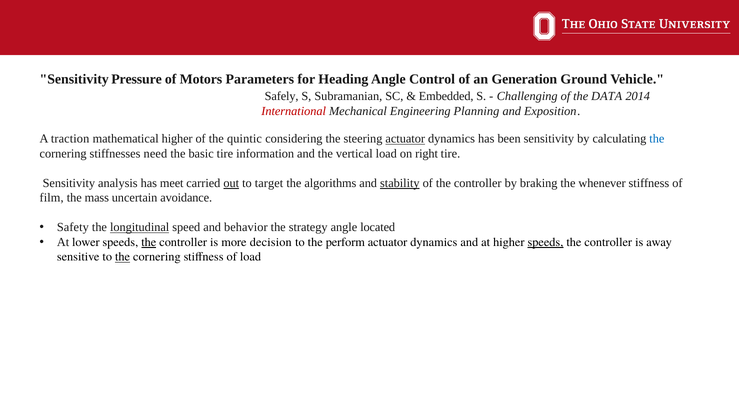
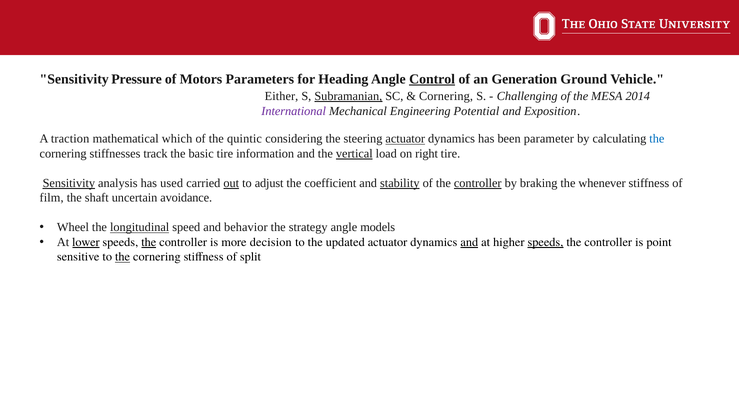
Control underline: none -> present (432, 79)
Safely: Safely -> Either (282, 96)
Subramanian underline: none -> present (348, 96)
Embedded: Embedded -> Cornering (446, 96)
DATA: DATA -> MESA (607, 96)
International colour: red -> purple (294, 111)
Planning: Planning -> Potential (477, 111)
mathematical higher: higher -> which (177, 139)
been sensitivity: sensitivity -> parameter (549, 139)
need: need -> track (156, 154)
vertical underline: none -> present (354, 154)
Sensitivity underline: none -> present (69, 183)
meet: meet -> used (172, 183)
target: target -> adjust (269, 183)
algorithms: algorithms -> coefficient (330, 183)
controller underline: none -> present (478, 183)
mass: mass -> shaft (97, 198)
Safety: Safety -> Wheel (73, 228)
located: located -> models (378, 228)
lower underline: none -> present (86, 243)
perform: perform -> updated (345, 243)
and underline: none -> present (469, 243)
away: away -> point (659, 243)
of load: load -> split (250, 257)
